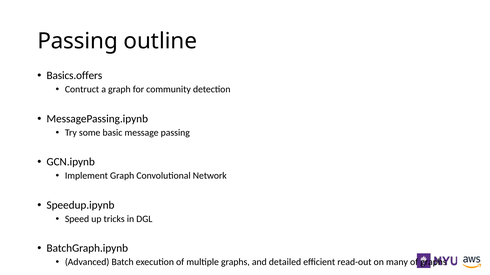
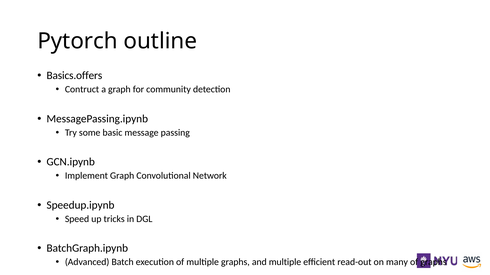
Passing: Passing -> Pytorch (78, 41)
and detailed: detailed -> multiple (285, 263)
